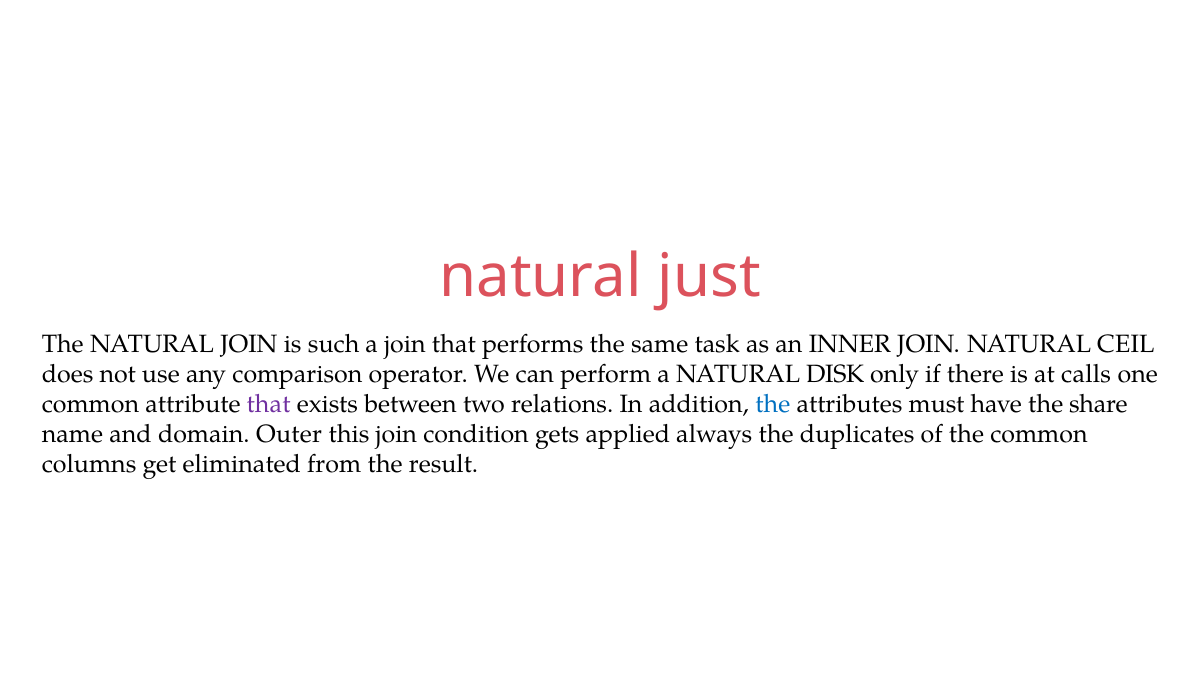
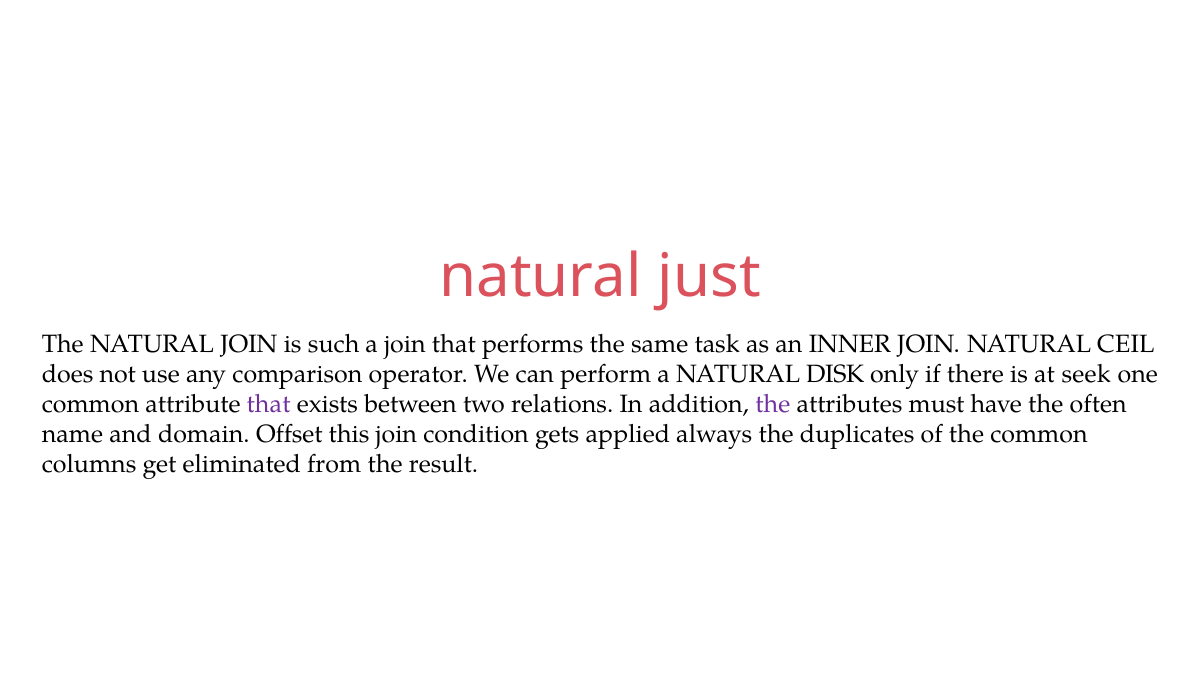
calls: calls -> seek (1086, 375)
the colour: blue -> purple (773, 405)
share: share -> often (1098, 405)
Outer: Outer -> Offset (289, 435)
